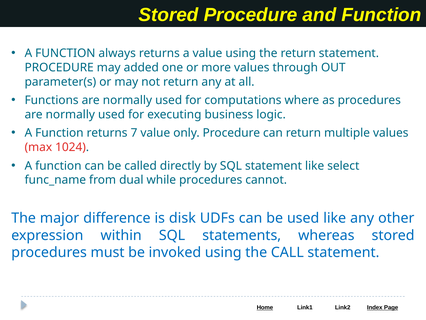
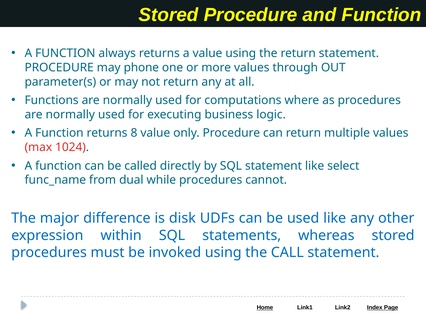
added: added -> phone (141, 68)
7: 7 -> 8 (134, 133)
